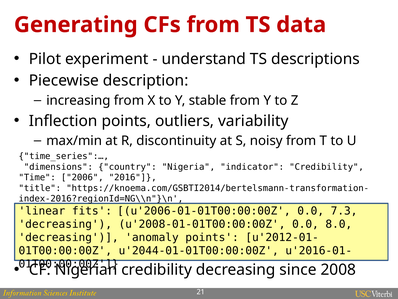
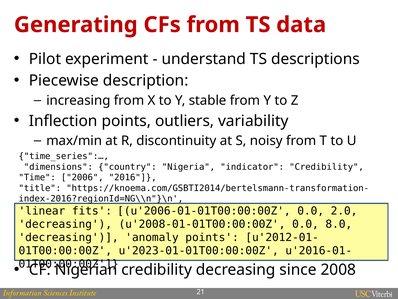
7.3: 7.3 -> 2.0 (344, 211)
u'2044-01-01T00:00:00Z: u'2044-01-01T00:00:00Z -> u'2023-01-01T00:00:00Z (199, 250)
